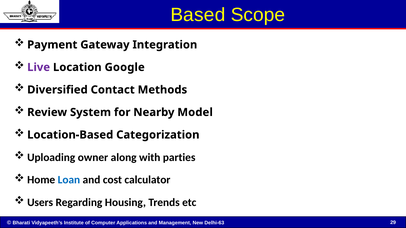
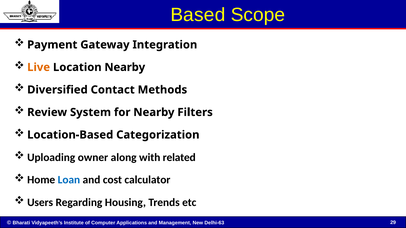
Live colour: purple -> orange (39, 67)
Location Google: Google -> Nearby (125, 67)
Model: Model -> Filters (195, 112)
parties: parties -> related (179, 158)
